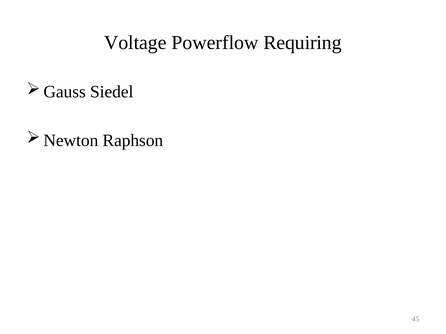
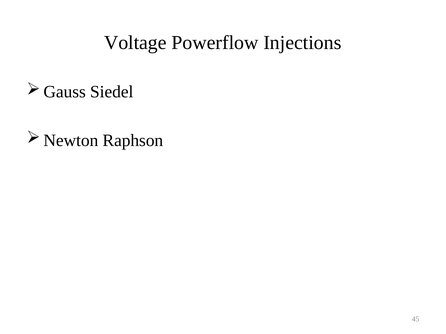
Requiring: Requiring -> Injections (302, 43)
